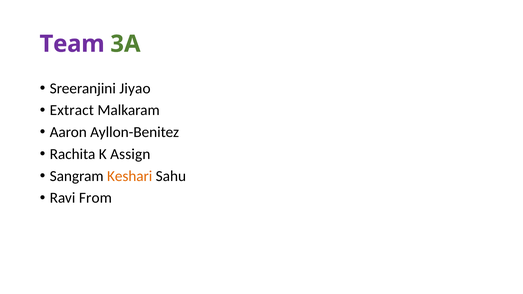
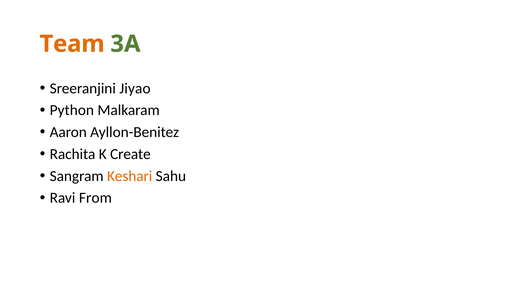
Team colour: purple -> orange (72, 44)
Extract: Extract -> Python (72, 110)
Assign: Assign -> Create (130, 154)
